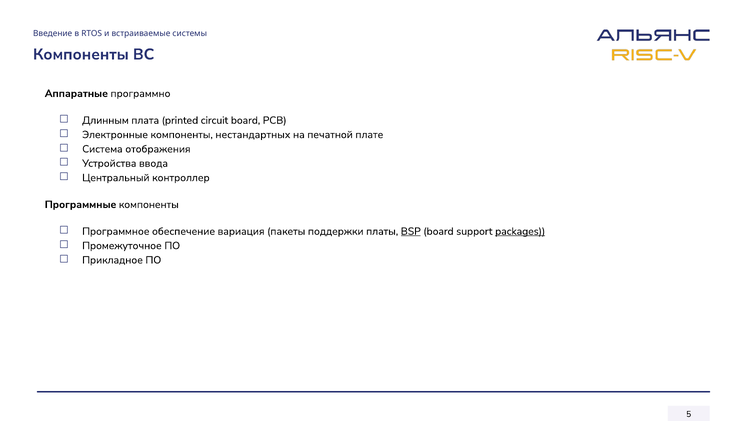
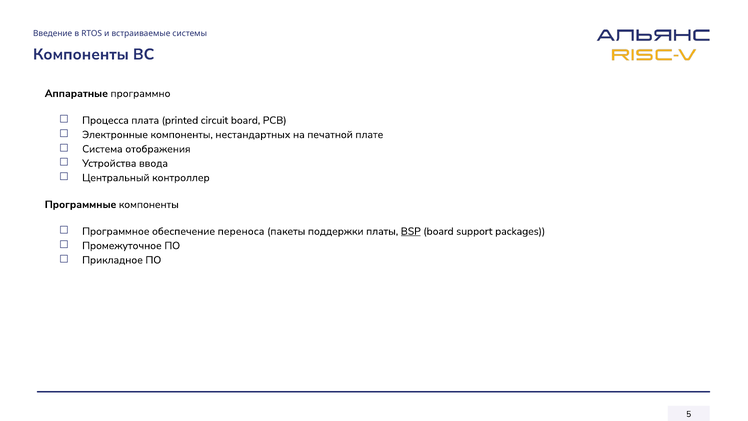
Длинным: Длинным -> Процесса (105, 120)
вариация: вариация -> переноса (241, 231)
packages underline: present -> none (520, 231)
